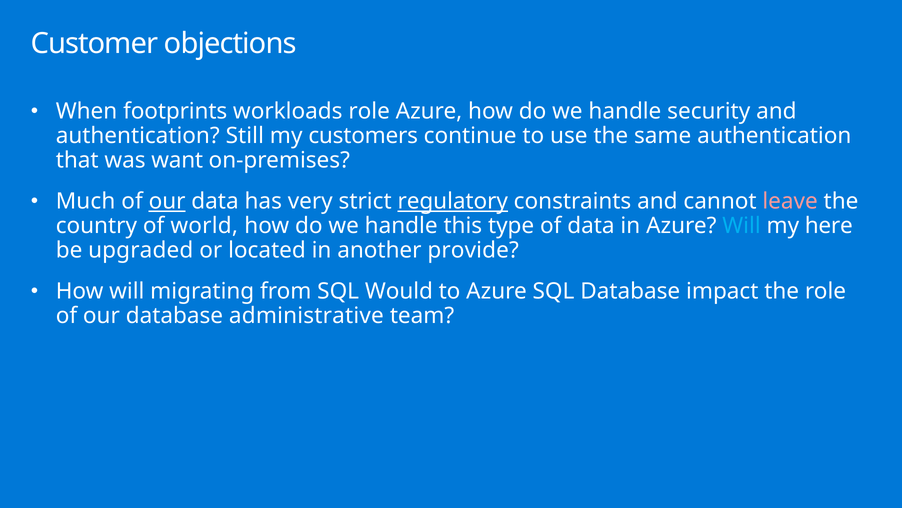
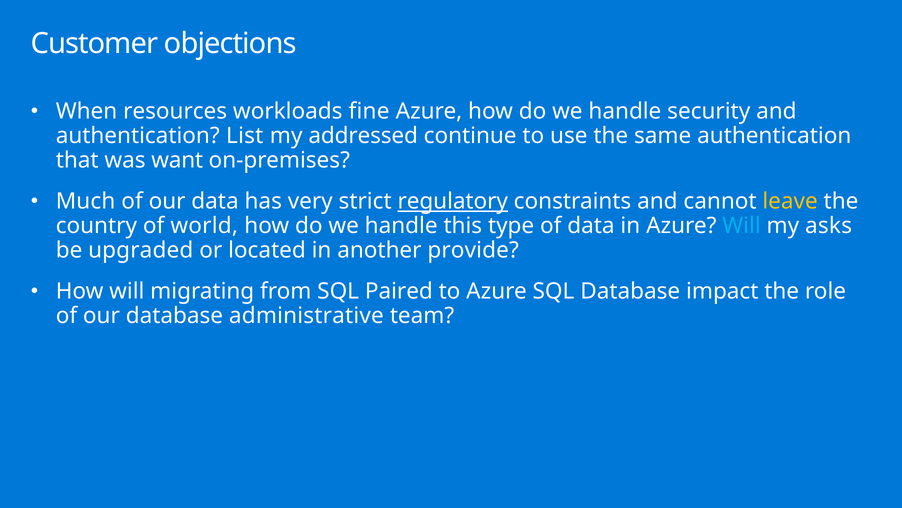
footprints: footprints -> resources (175, 111)
workloads role: role -> fine (369, 111)
Still: Still -> List (245, 136)
customers: customers -> addressed (363, 136)
our underline: present -> none (167, 201)
leave colour: pink -> yellow (790, 201)
here: here -> asks (829, 226)
Would: Would -> Paired (399, 291)
